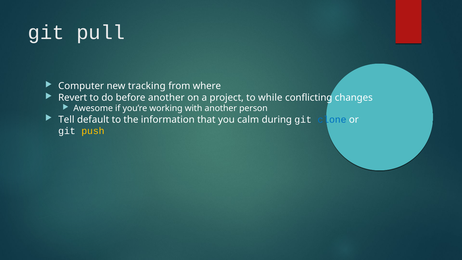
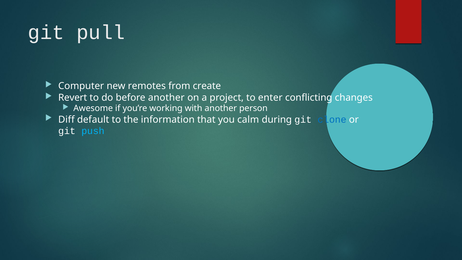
tracking: tracking -> remotes (147, 86)
where: where -> create (207, 86)
while: while -> enter (270, 98)
Tell: Tell -> Diff (66, 119)
push colour: yellow -> light blue (93, 131)
